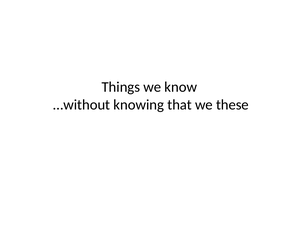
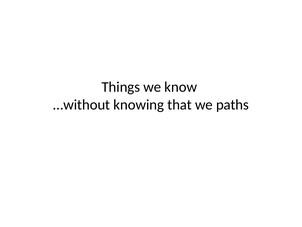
these: these -> paths (232, 104)
